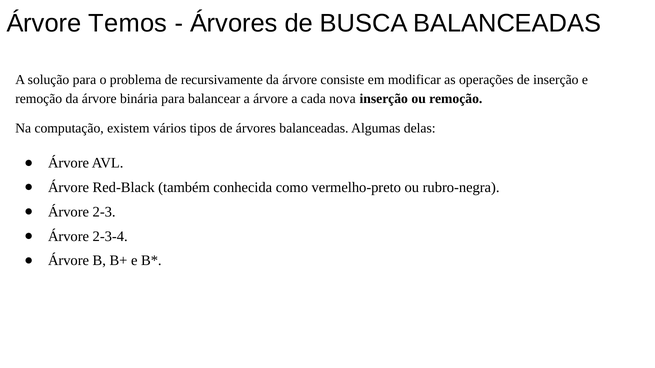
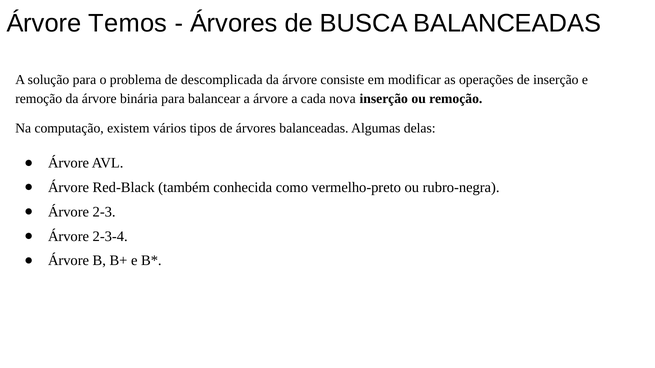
recursivamente: recursivamente -> descomplicada (222, 80)
